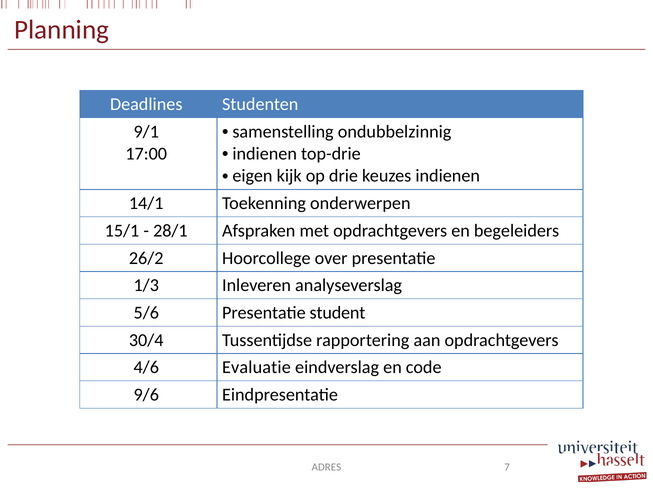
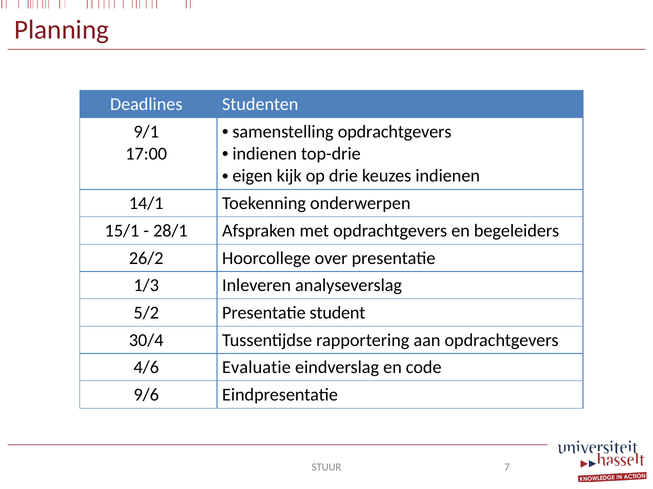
samenstelling ondubbelzinnig: ondubbelzinnig -> opdrachtgevers (395, 132)
5/6: 5/6 -> 5/2 (146, 313)
ADRES: ADRES -> STUUR (327, 468)
